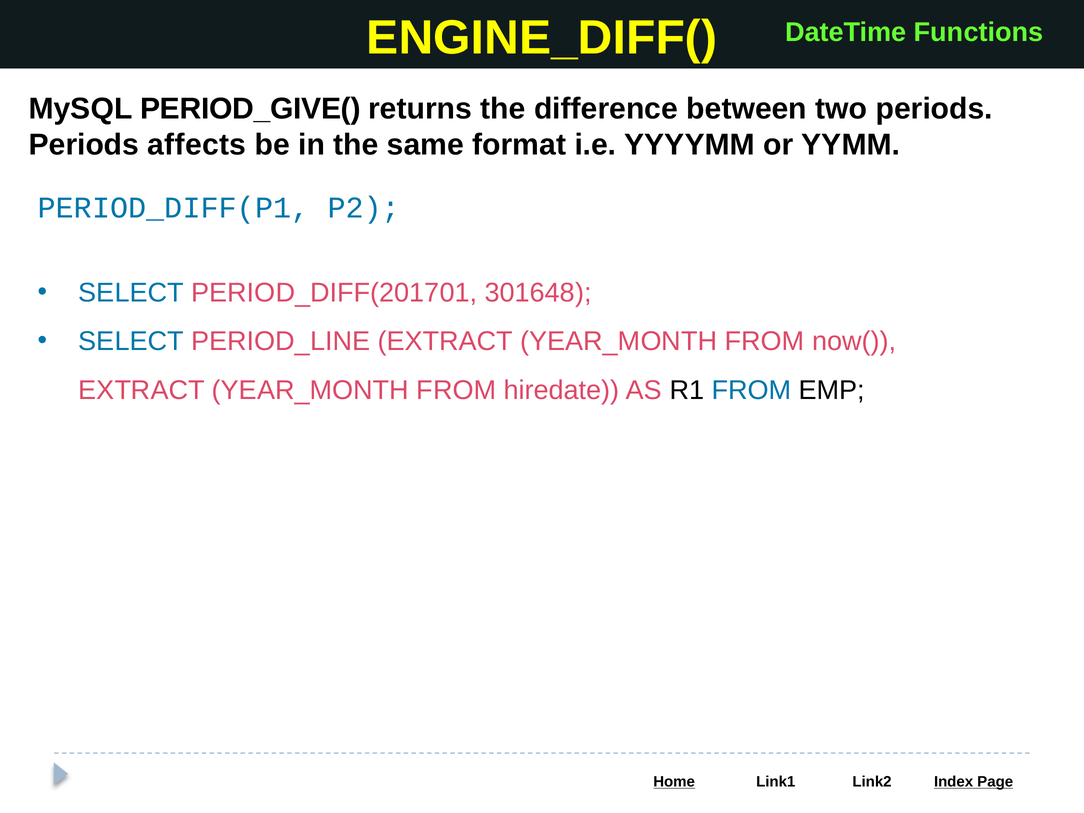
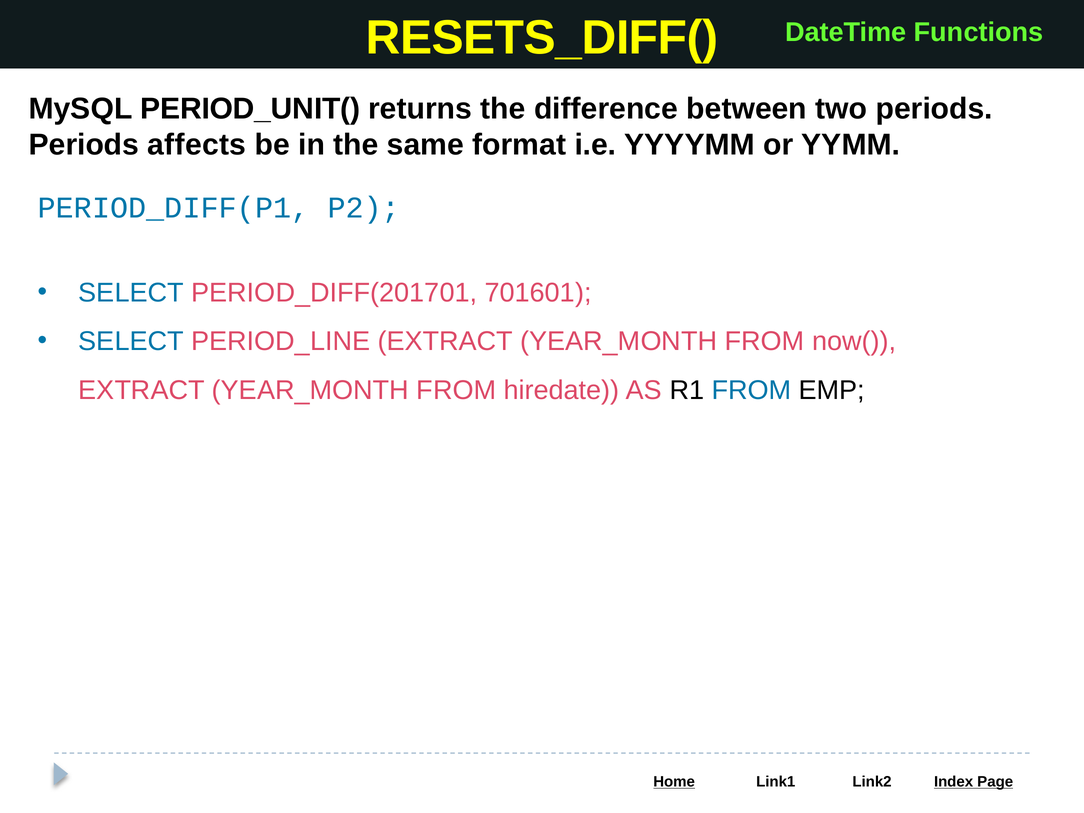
ENGINE_DIFF(: ENGINE_DIFF( -> RESETS_DIFF( (542, 38)
PERIOD_GIVE(: PERIOD_GIVE( -> PERIOD_UNIT( (250, 109)
301648: 301648 -> 701601 (538, 293)
